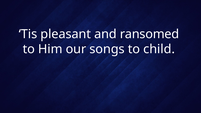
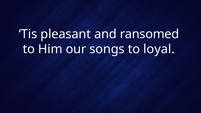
child: child -> loyal (159, 49)
